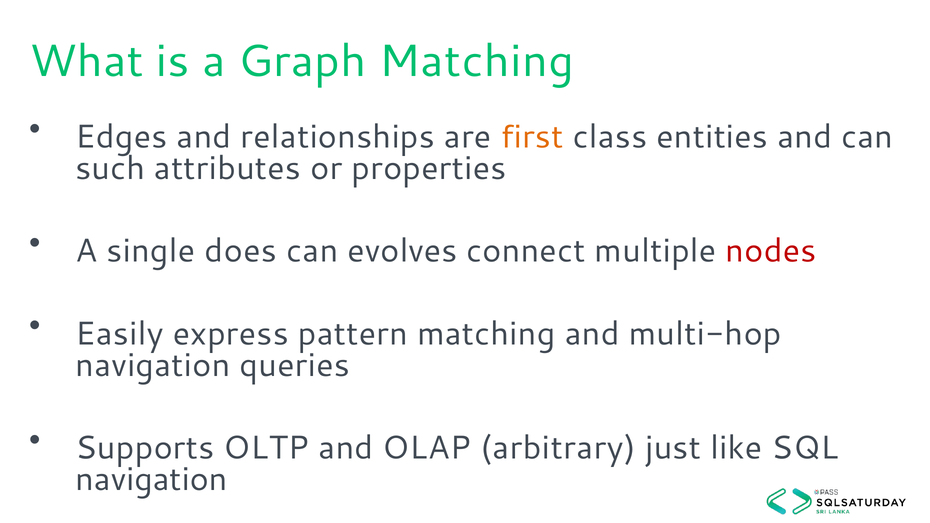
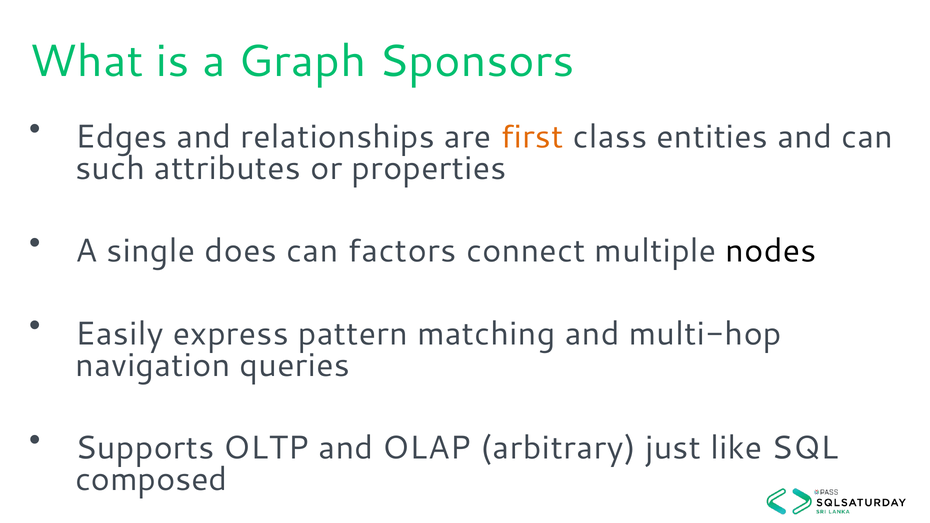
Graph Matching: Matching -> Sponsors (477, 61)
evolves: evolves -> factors (402, 251)
nodes colour: red -> black (771, 251)
navigation: navigation -> composed (151, 479)
